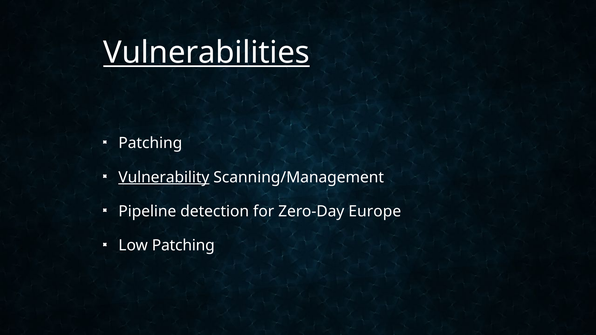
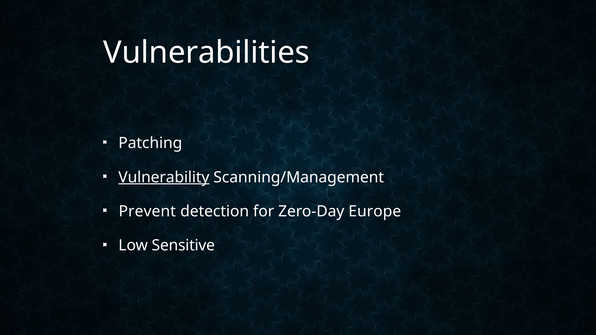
Vulnerabilities underline: present -> none (207, 53)
Pipeline: Pipeline -> Prevent (147, 212)
Low Patching: Patching -> Sensitive (183, 246)
